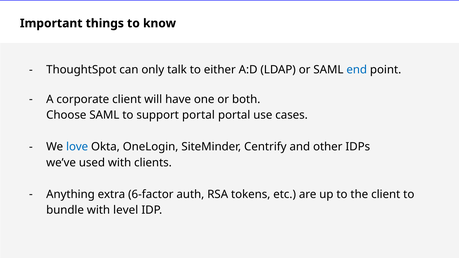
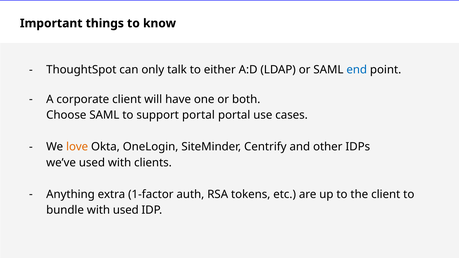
love colour: blue -> orange (77, 147)
6-factor: 6-factor -> 1-factor (151, 194)
with level: level -> used (126, 210)
